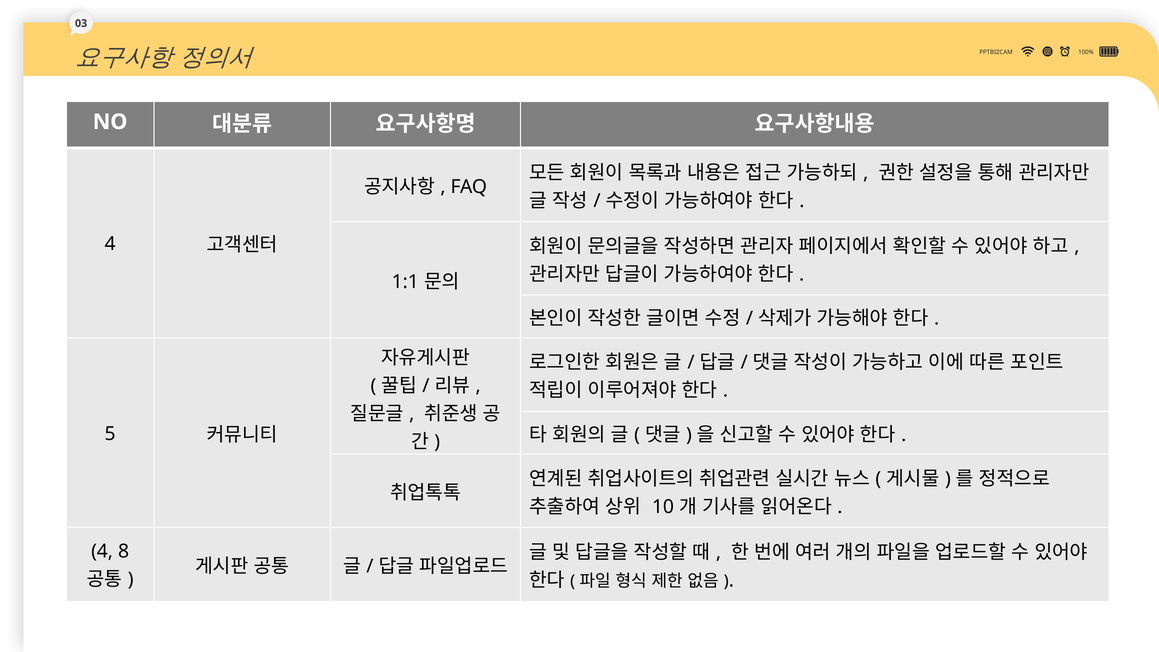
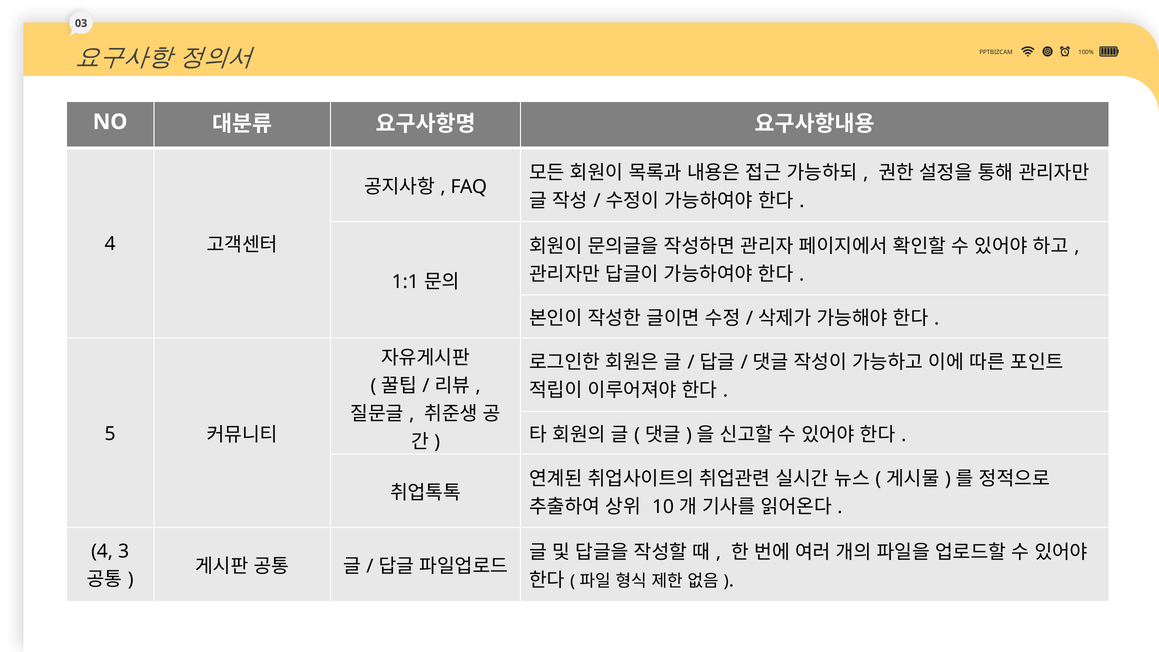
8: 8 -> 3 (124, 552)
